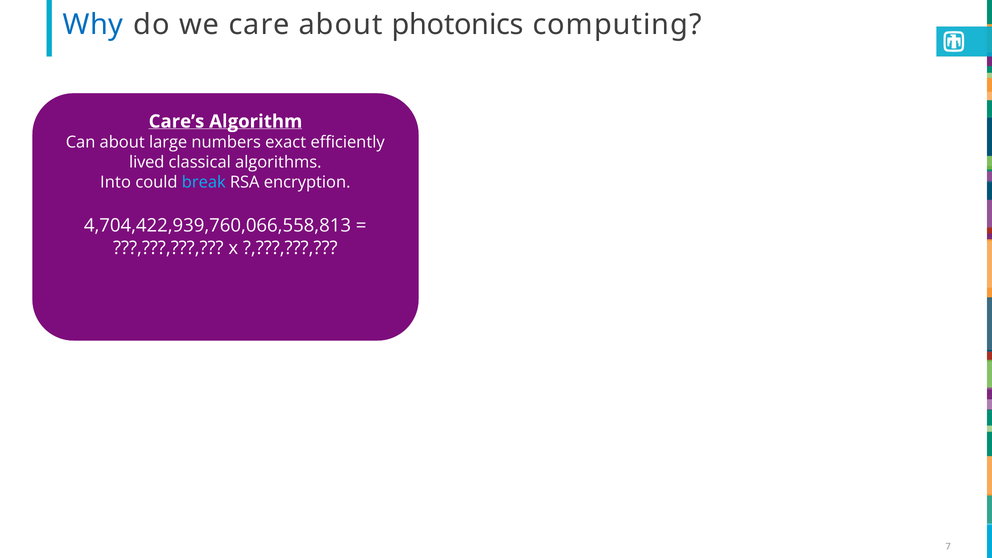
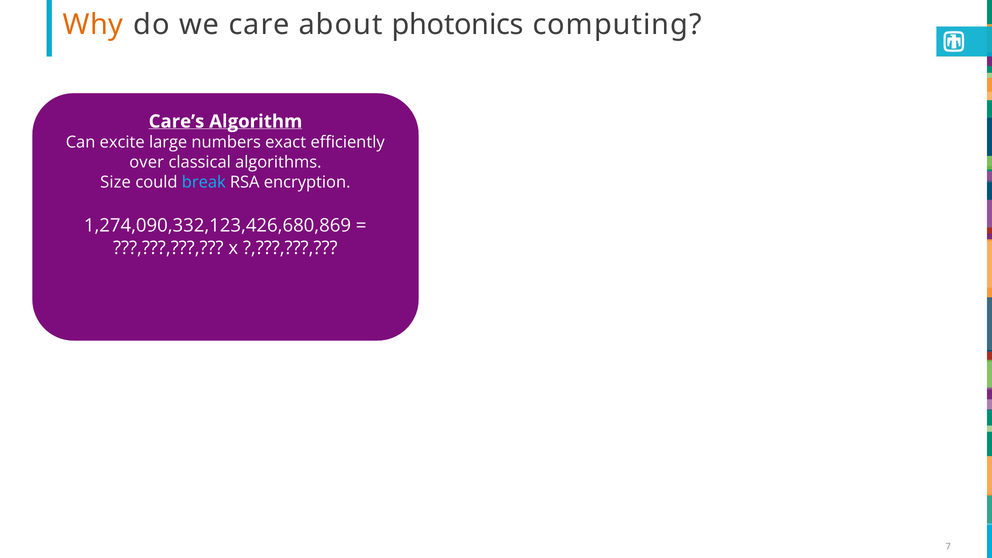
Why colour: blue -> orange (93, 25)
Can about: about -> excite (122, 142)
lived: lived -> over (147, 162)
Into: Into -> Size (116, 182)
4,704,422,939,760,066,558,813: 4,704,422,939,760,066,558,813 -> 1,274,090,332,123,426,680,869 (217, 226)
